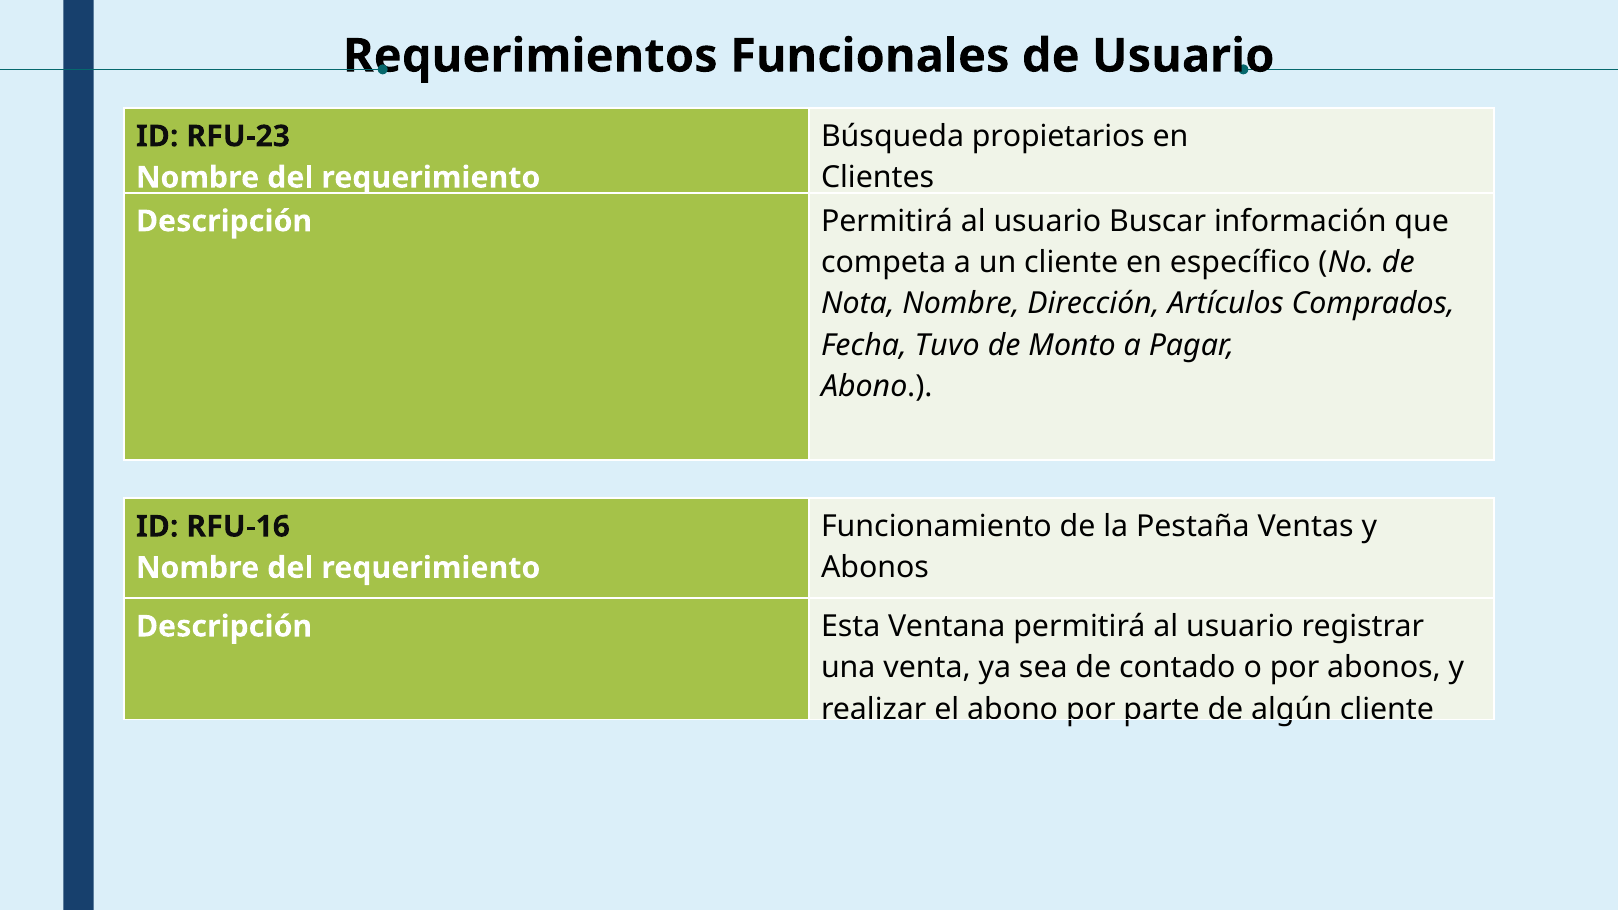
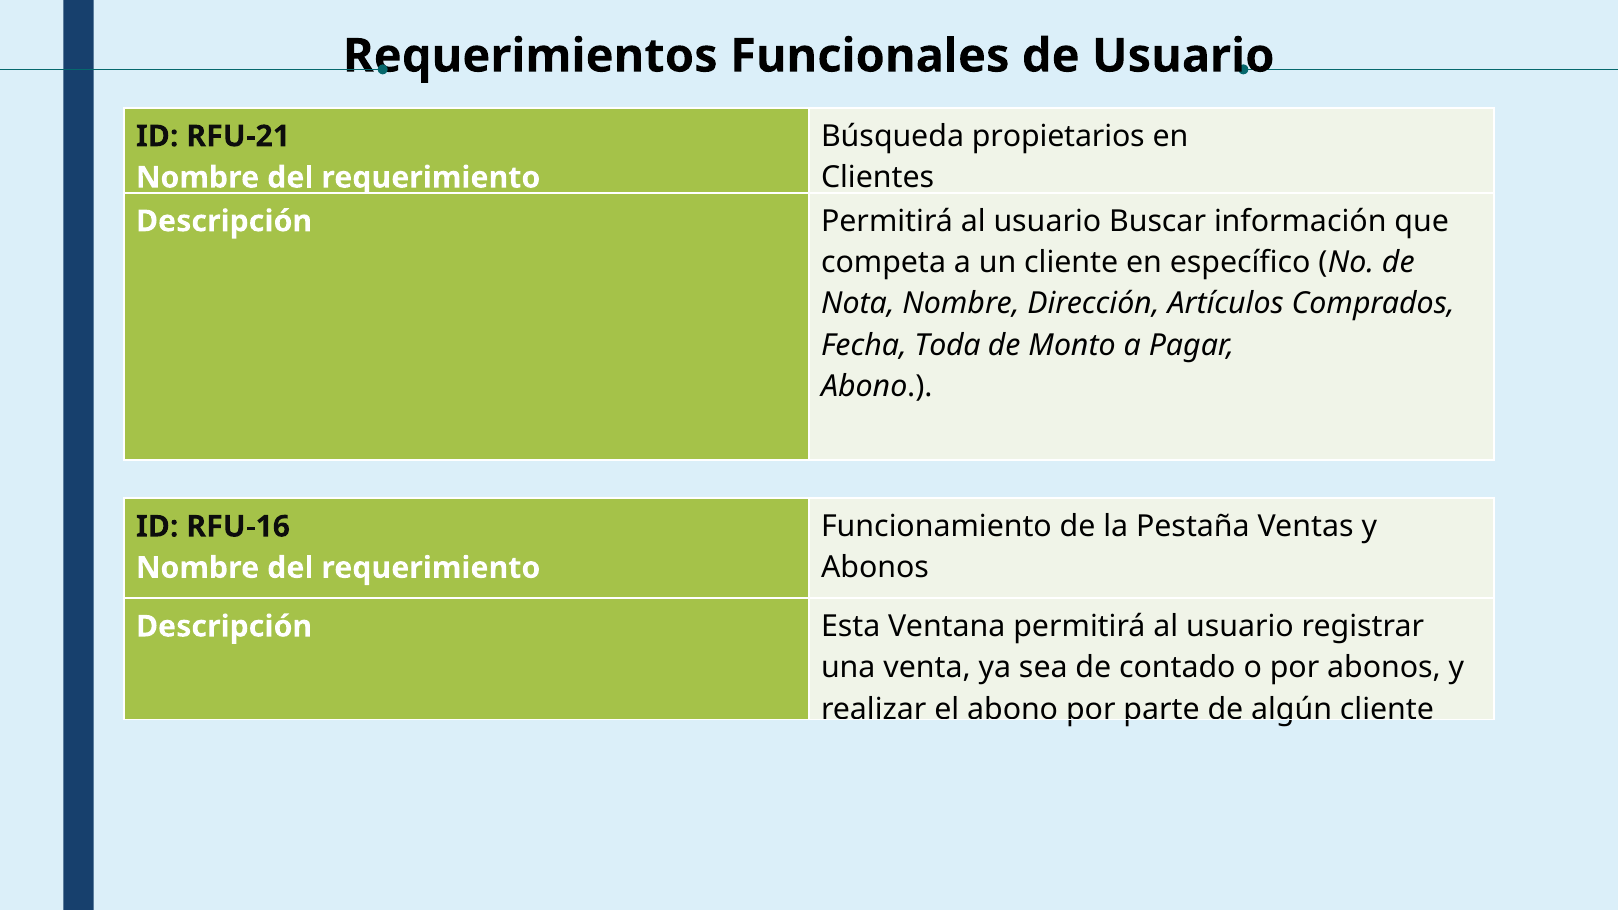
RFU-23: RFU-23 -> RFU-21 (238, 136)
Tuvo: Tuvo -> Toda (948, 345)
